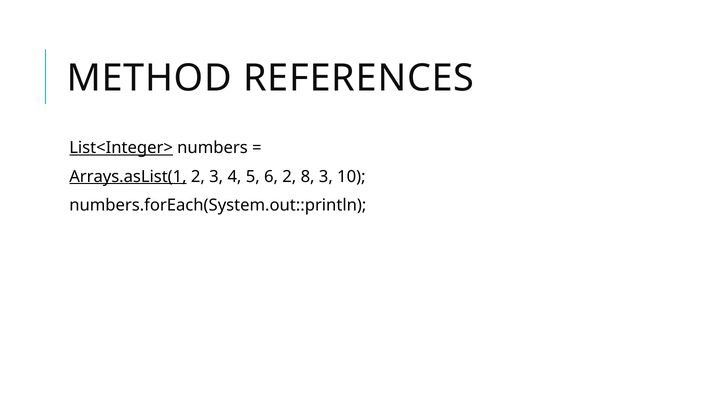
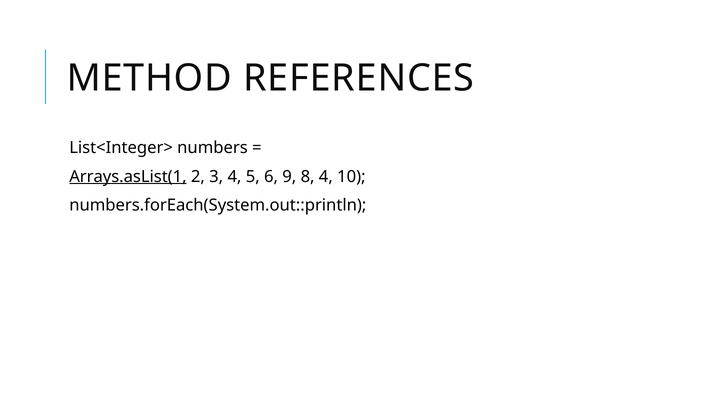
List<Integer> underline: present -> none (121, 148)
6 2: 2 -> 9 (289, 177)
8 3: 3 -> 4 (326, 177)
